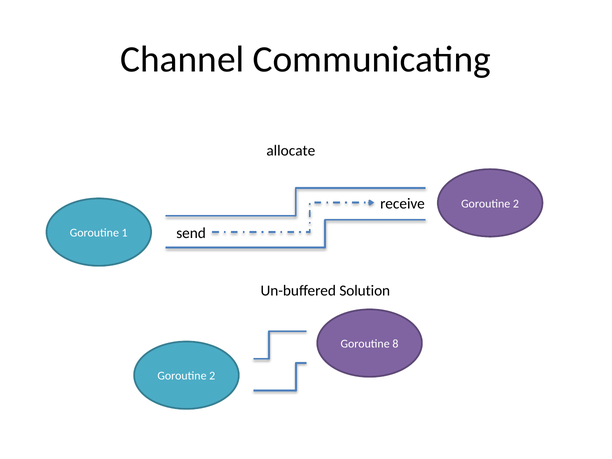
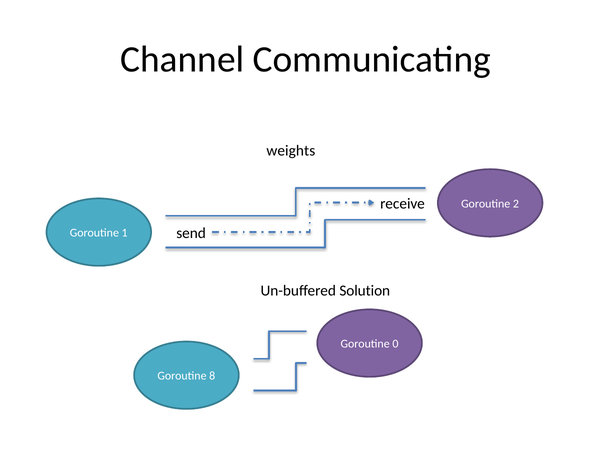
allocate: allocate -> weights (291, 151)
8: 8 -> 0 (395, 344)
2: 2 -> 8 (212, 376)
